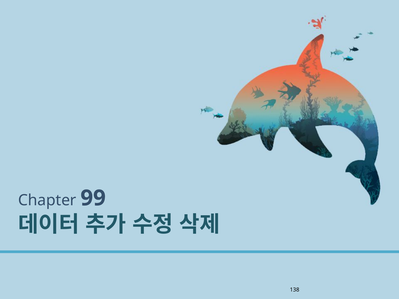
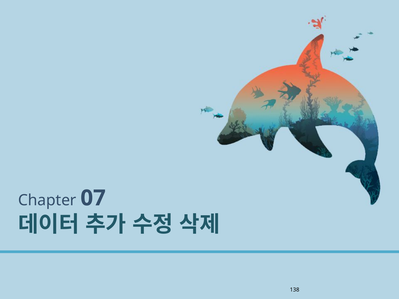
99: 99 -> 07 (93, 198)
